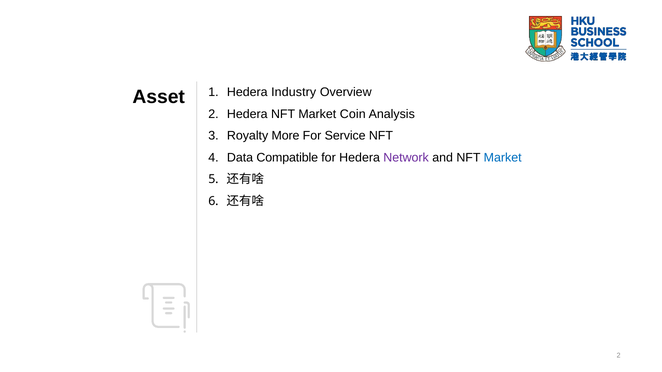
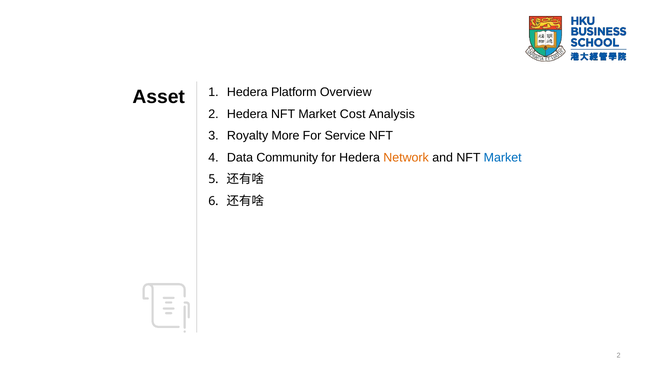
Industry: Industry -> Platform (294, 92)
Coin: Coin -> Cost (353, 114)
Compatible: Compatible -> Community (287, 158)
Network colour: purple -> orange (406, 158)
